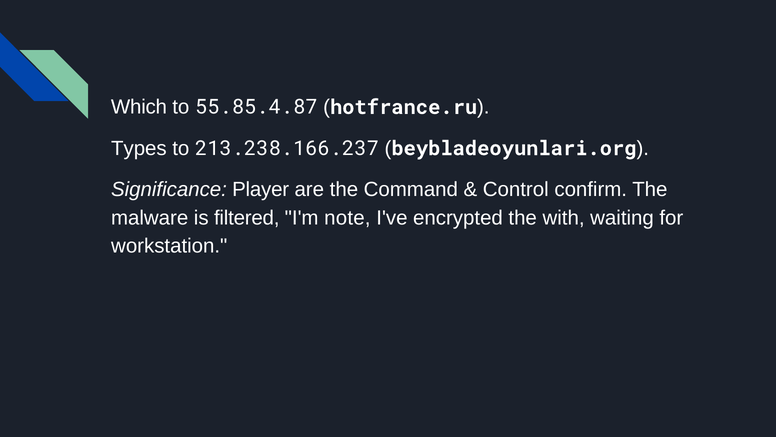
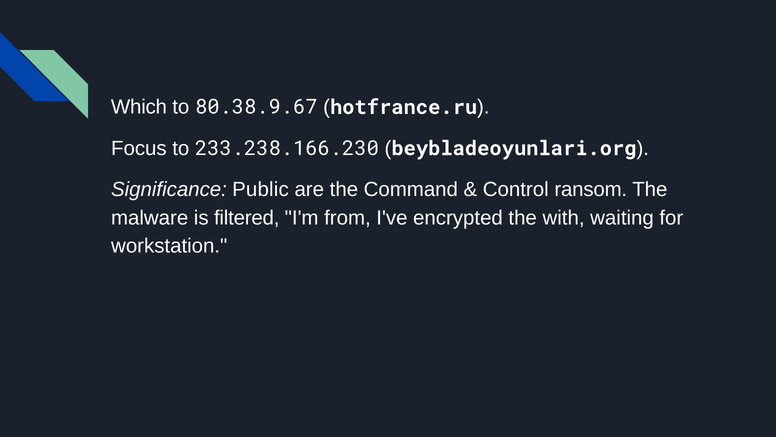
55.85.4.87: 55.85.4.87 -> 80.38.9.67 (256, 107)
Types: Types -> Focus (139, 148)
213.238.166.237: 213.238.166.237 -> 233.238.166.230 (287, 148)
Player: Player -> Public (260, 189)
confirm: confirm -> ransom (591, 189)
note: note -> from (347, 218)
